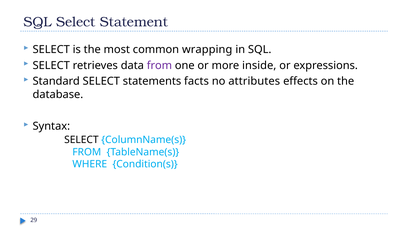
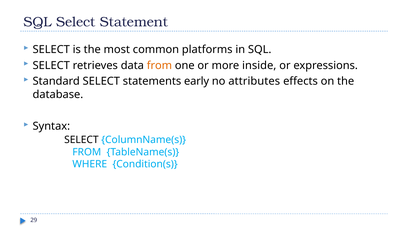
wrapping: wrapping -> platforms (207, 50)
from colour: purple -> orange (159, 66)
facts: facts -> early (197, 81)
